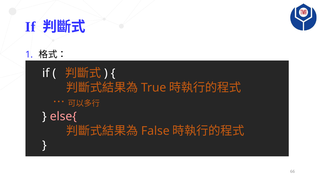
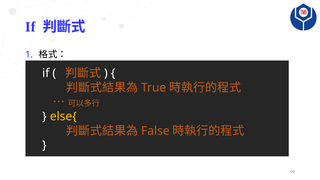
else{ colour: pink -> yellow (63, 116)
